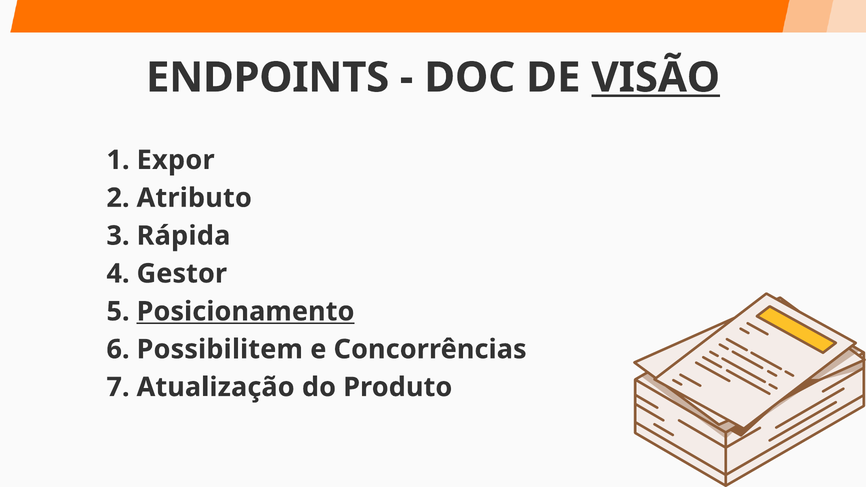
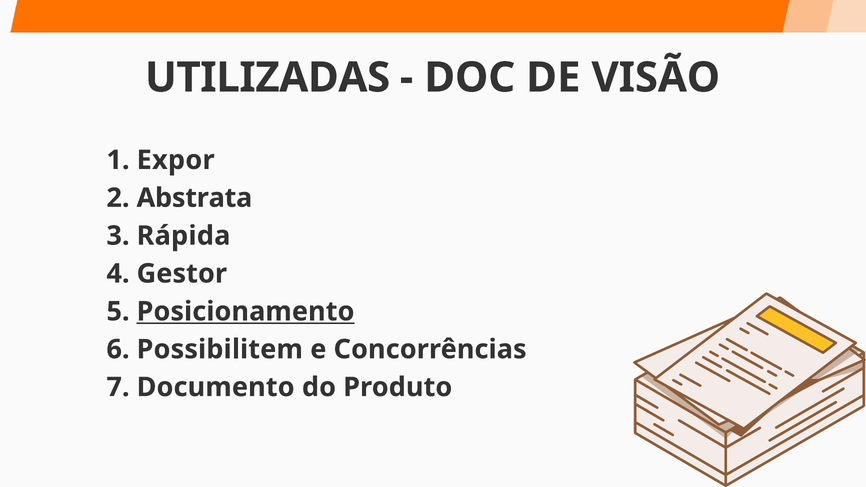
ENDPOINTS: ENDPOINTS -> UTILIZADAS (268, 78)
VISÃO underline: present -> none (656, 78)
Atributo: Atributo -> Abstrata (194, 198)
Atualização: Atualização -> Documento (216, 387)
